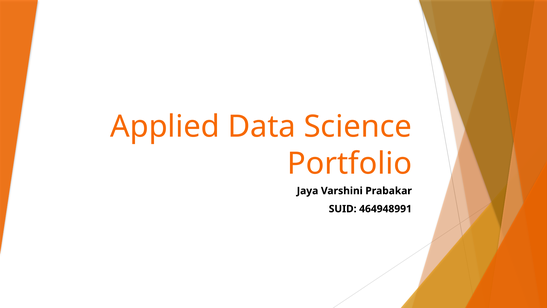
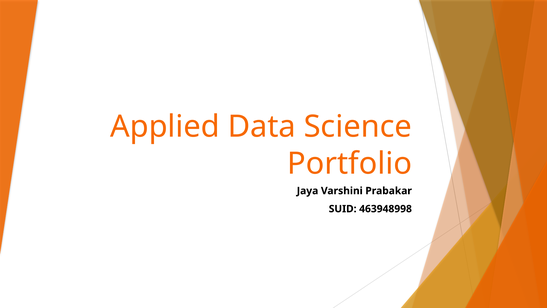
464948991: 464948991 -> 463948998 (386, 209)
